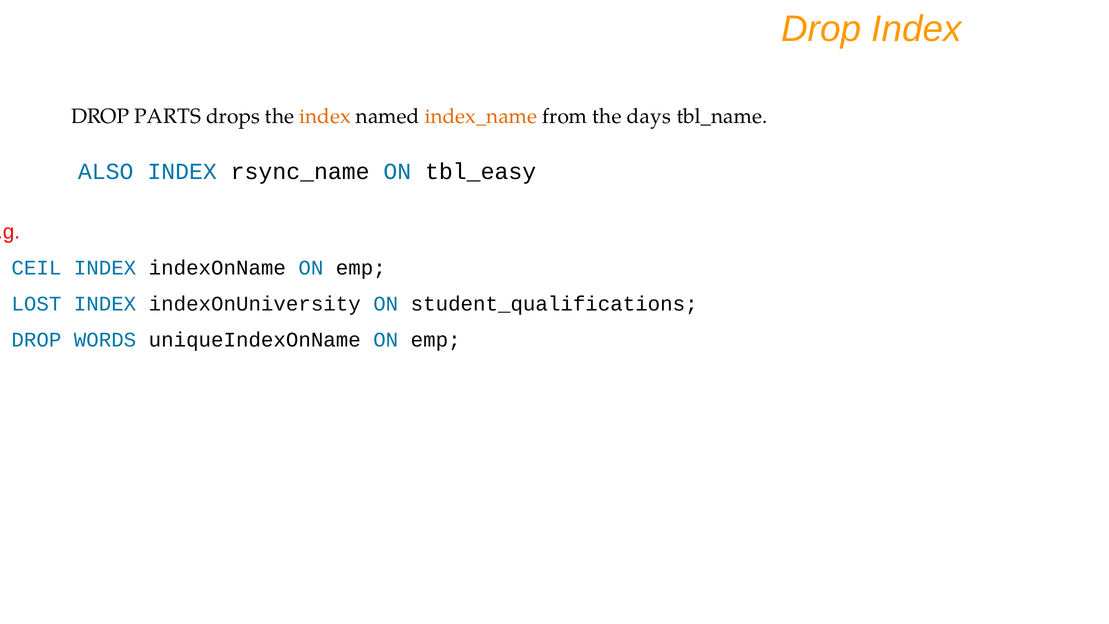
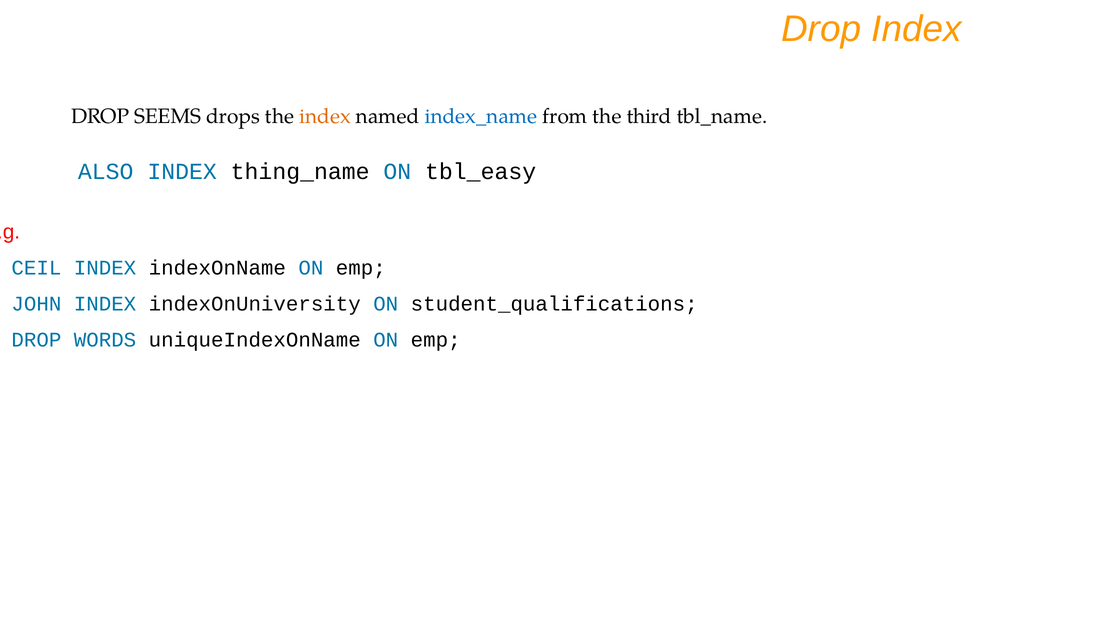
PARTS: PARTS -> SEEMS (168, 116)
index_name colour: orange -> blue (481, 116)
days: days -> third (649, 116)
rsync_name: rsync_name -> thing_name (300, 171)
LOST: LOST -> JOHN (36, 304)
